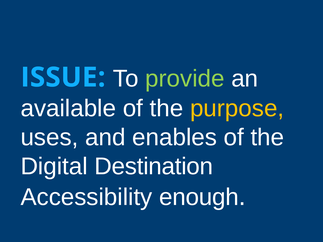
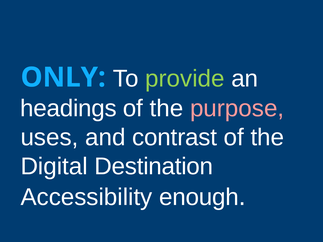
ISSUE: ISSUE -> ONLY (63, 77)
available: available -> headings (68, 108)
purpose colour: yellow -> pink (237, 108)
enables: enables -> contrast (175, 137)
